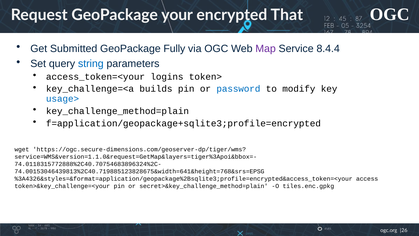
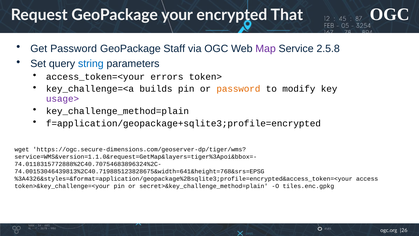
Get Submitted: Submitted -> Password (74, 49)
Fully: Fully -> Staff (174, 49)
8.4.4: 8.4.4 -> 2.5.8 (328, 49)
logins: logins -> errors (167, 77)
password colour: blue -> orange (238, 89)
usage> colour: blue -> purple (63, 99)
